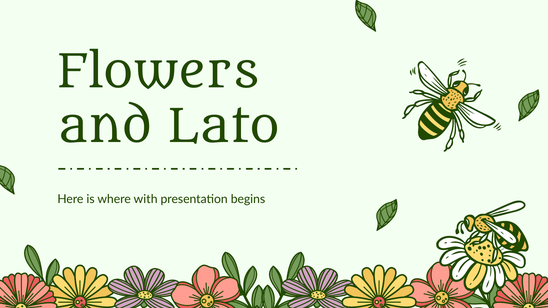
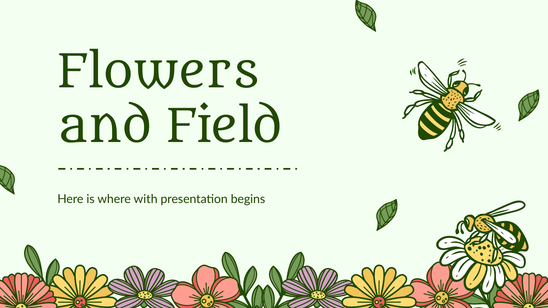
Lato: Lato -> Field (225, 127)
